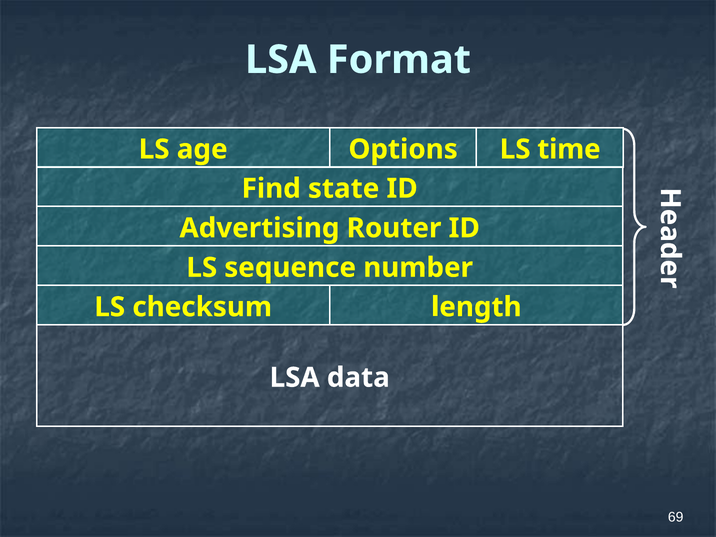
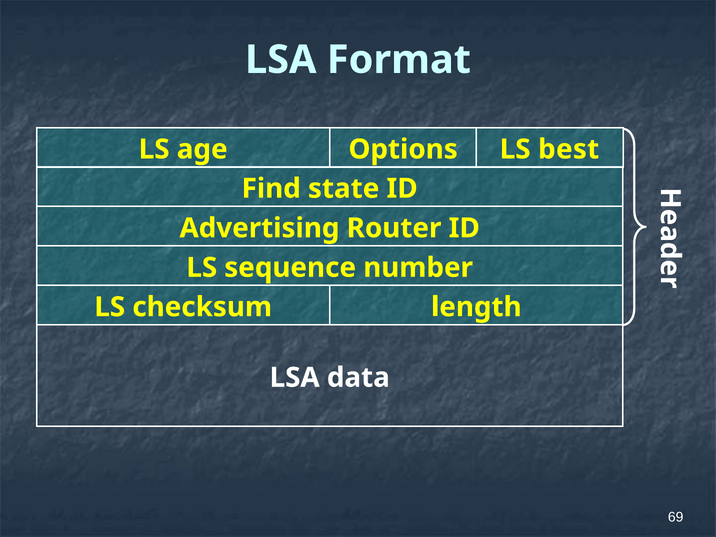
time: time -> best (569, 149)
